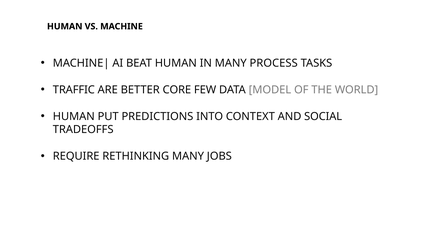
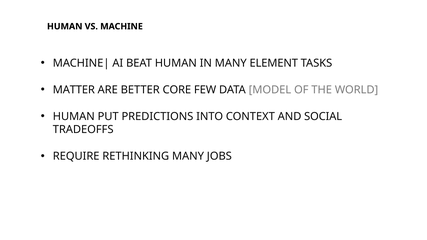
PROCESS: PROCESS -> ELEMENT (274, 63)
TRAFFIC: TRAFFIC -> MATTER (74, 90)
